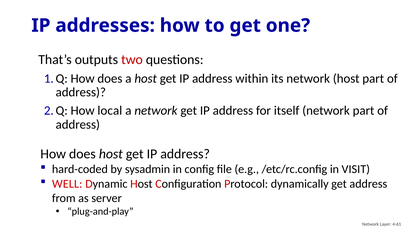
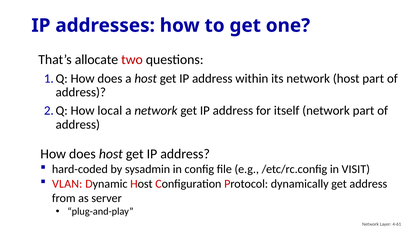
outputs: outputs -> allocate (96, 60)
WELL: WELL -> VLAN (67, 184)
